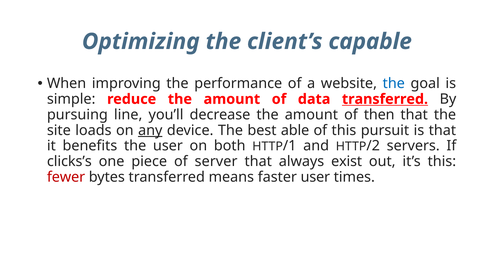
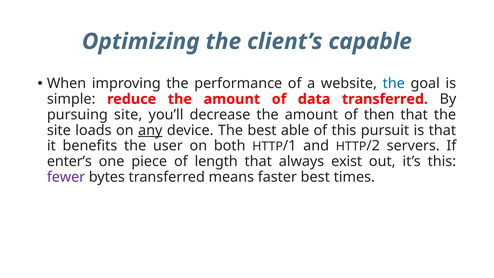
transferred underline: present -> none (385, 99)
pursuing line: line -> site (128, 115)
clicks’s: clicks’s -> enter’s (69, 161)
server: server -> length (216, 161)
fewer colour: red -> purple (66, 177)
faster user: user -> best (315, 177)
